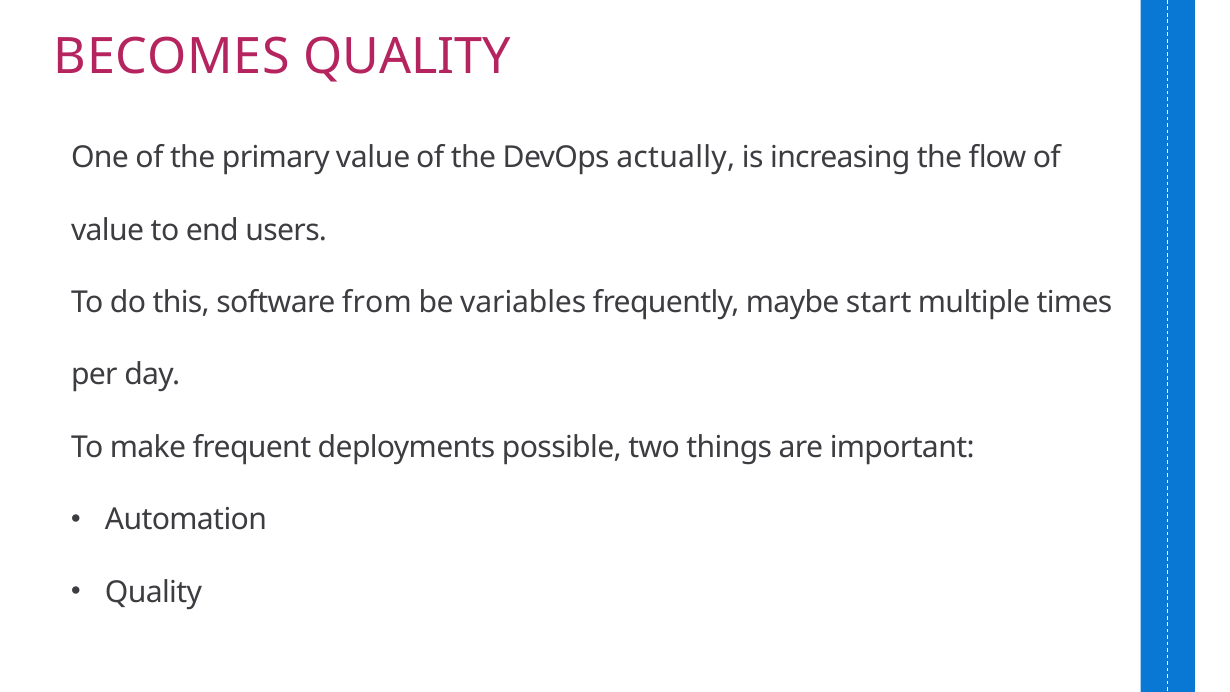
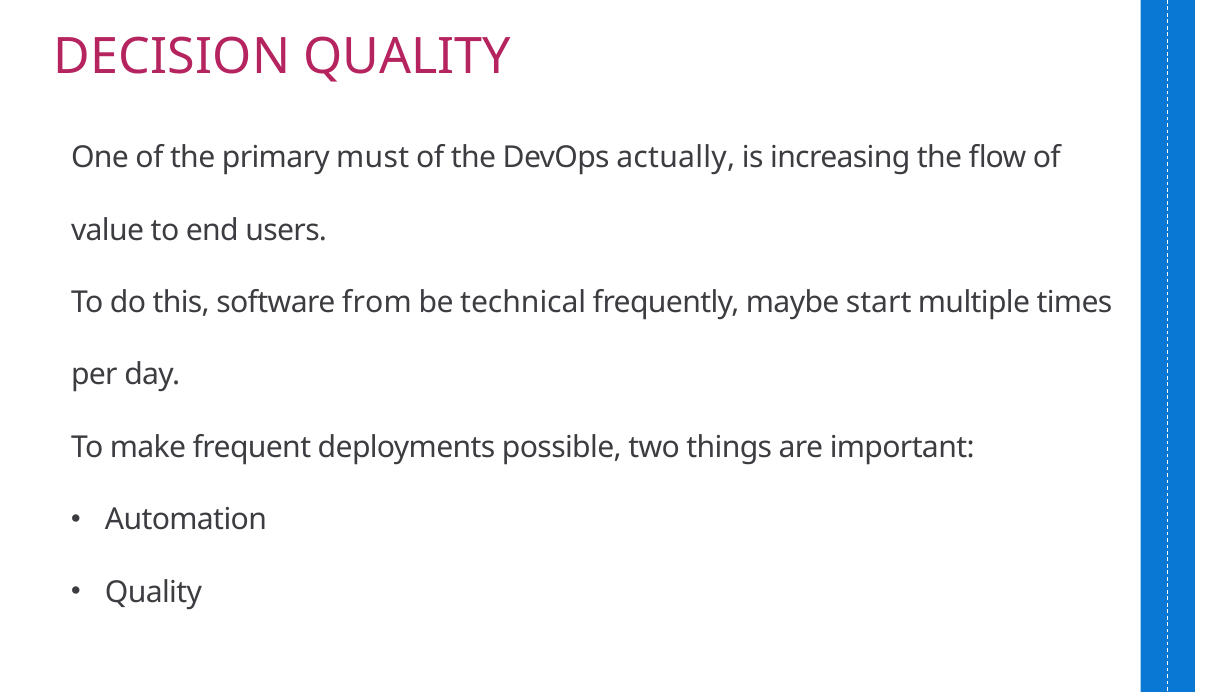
BECOMES: BECOMES -> DECISION (172, 57)
primary value: value -> must (373, 158)
variables: variables -> technical (523, 303)
